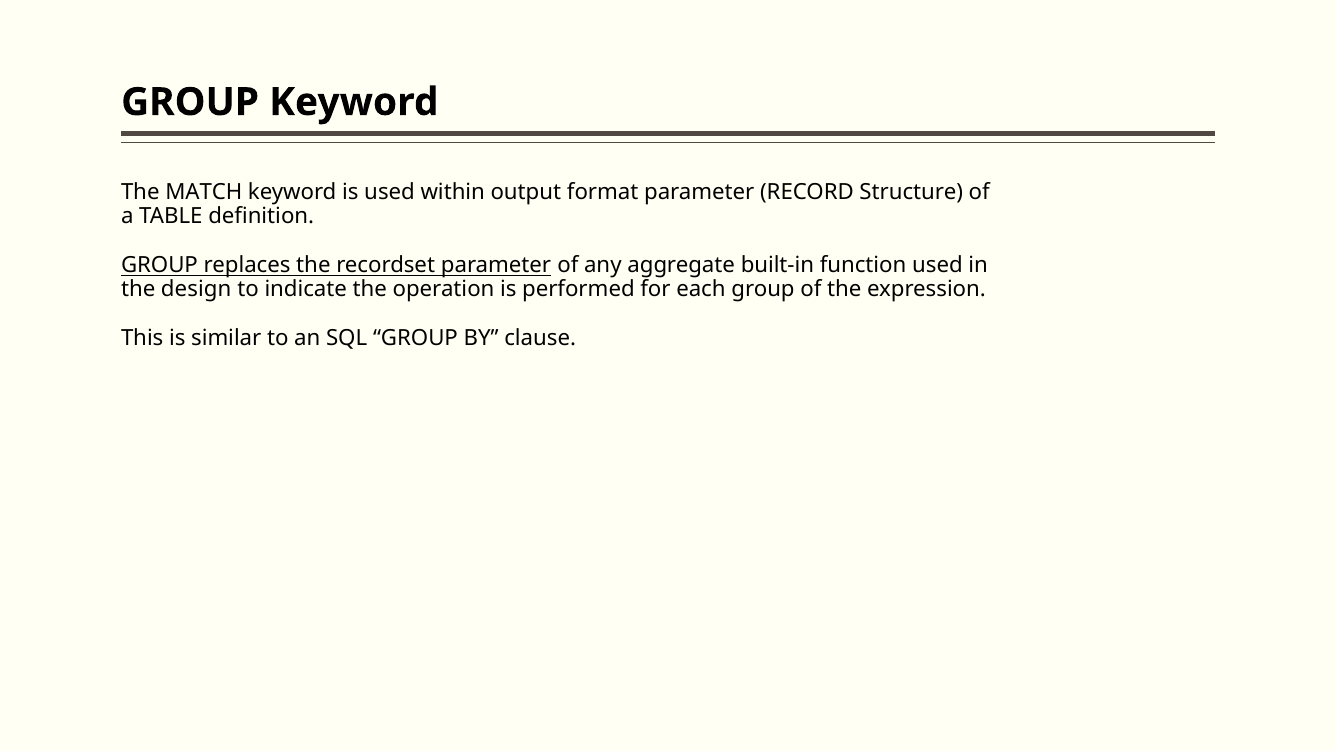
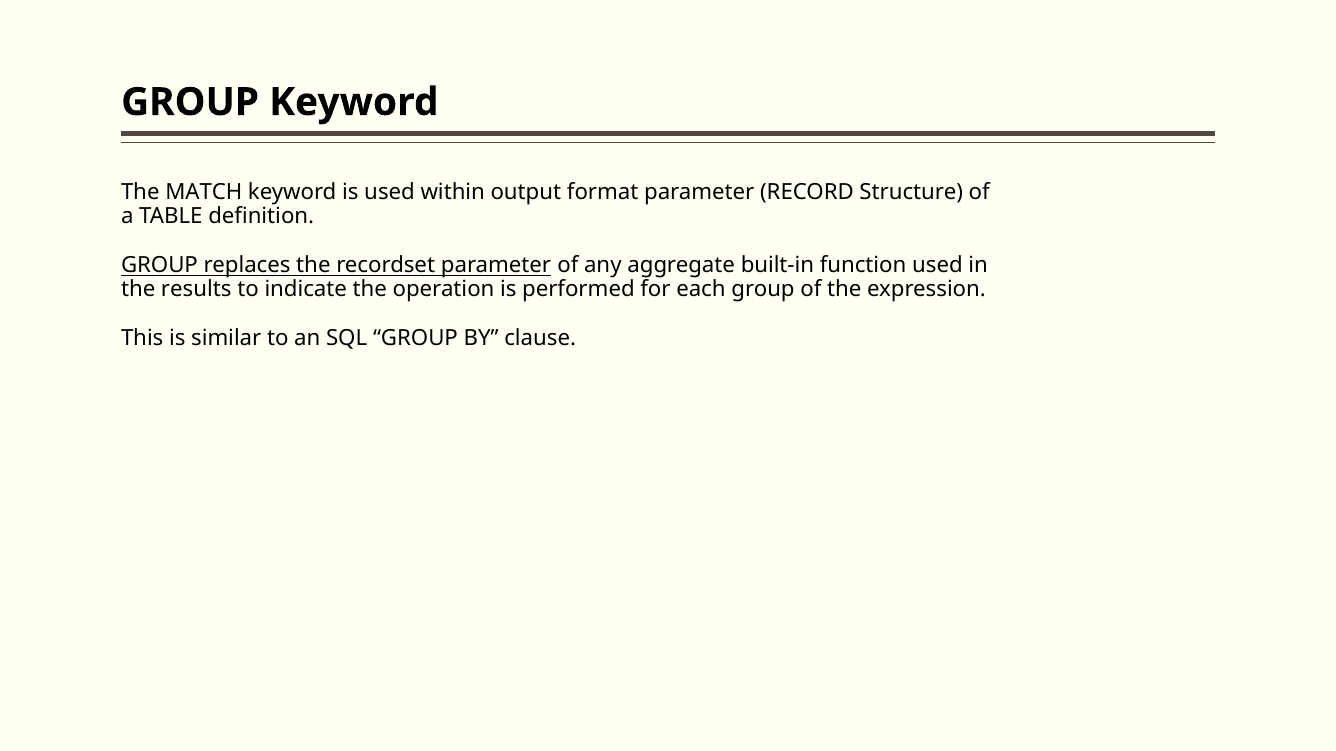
design: design -> results (196, 289)
